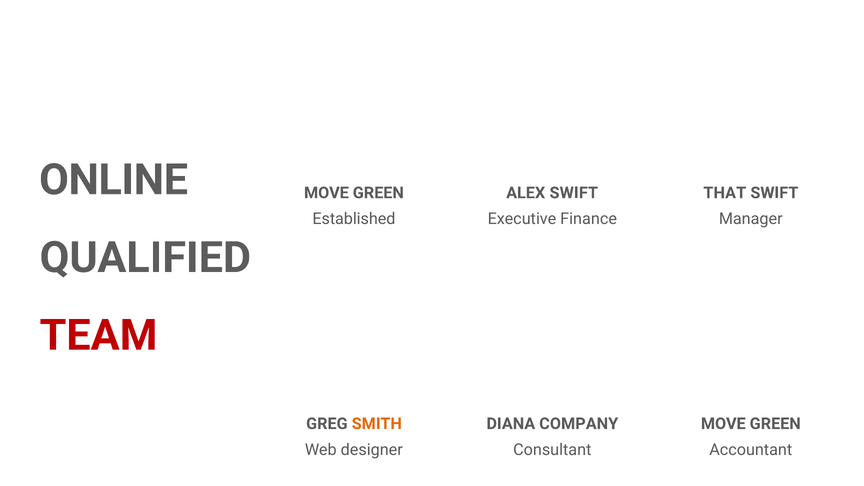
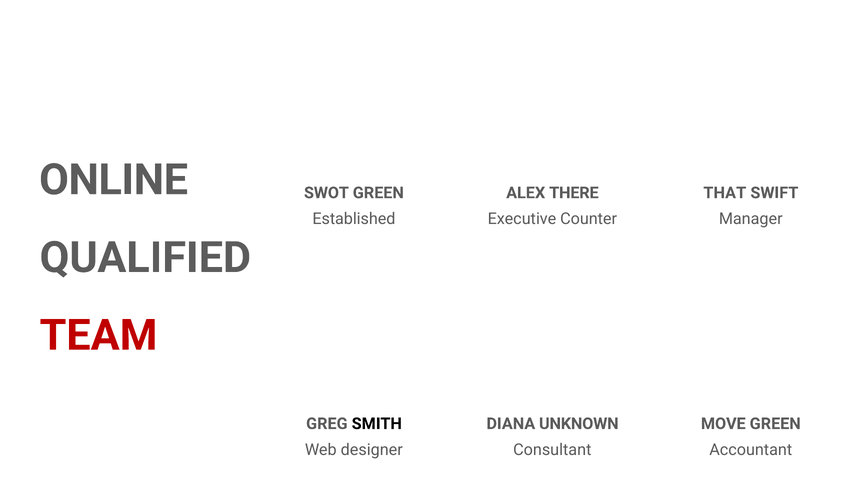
MOVE: MOVE -> SWOT (326, 193)
ALEX SWIFT: SWIFT -> THERE (574, 193)
Finance: Finance -> Counter (589, 219)
SMITH colour: orange -> black (377, 424)
COMPANY: COMPANY -> UNKNOWN (579, 424)
